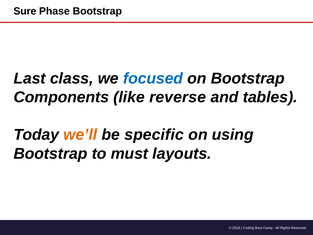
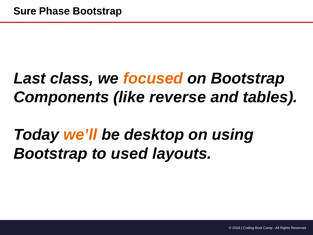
focused colour: blue -> orange (153, 78)
specific: specific -> desktop (154, 135)
must: must -> used (129, 153)
